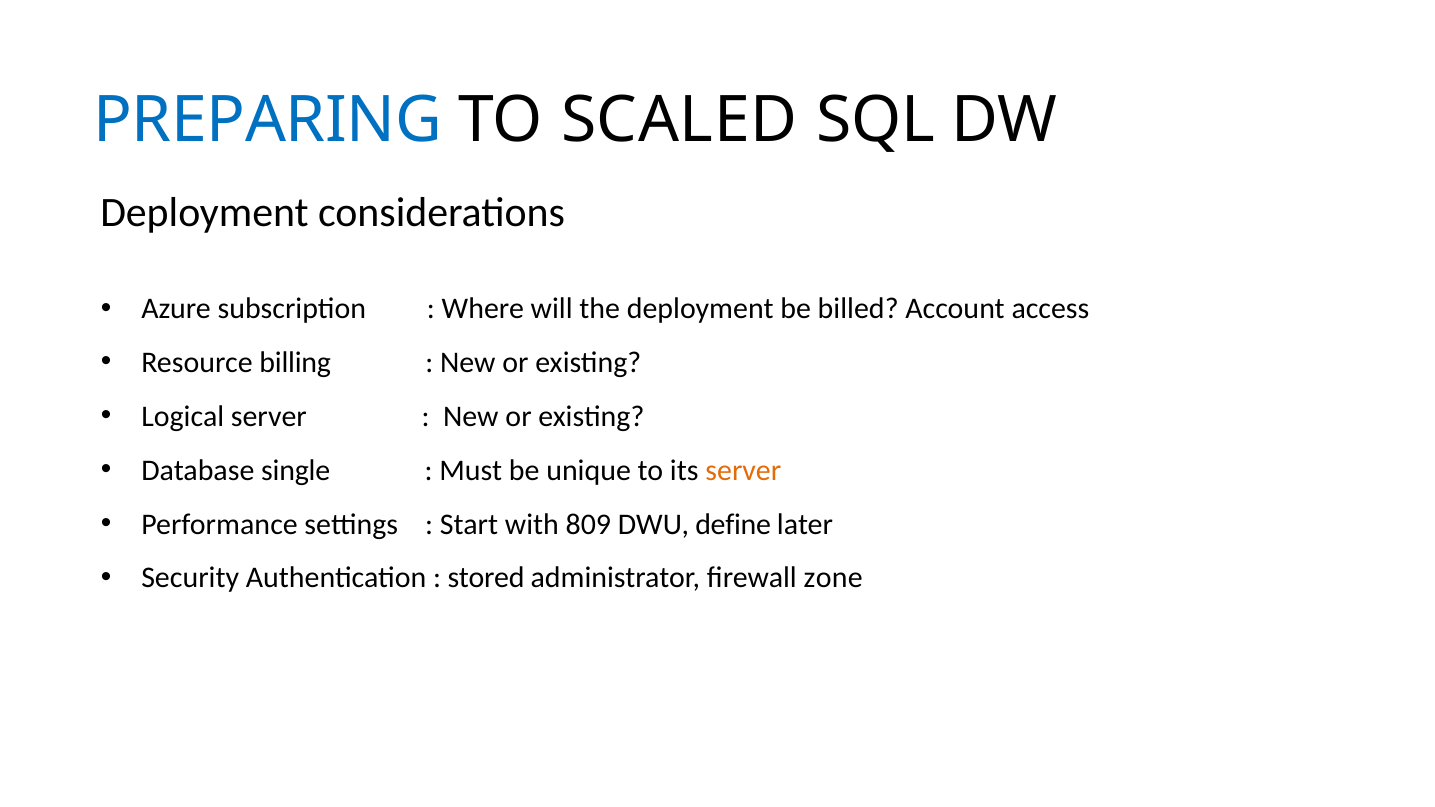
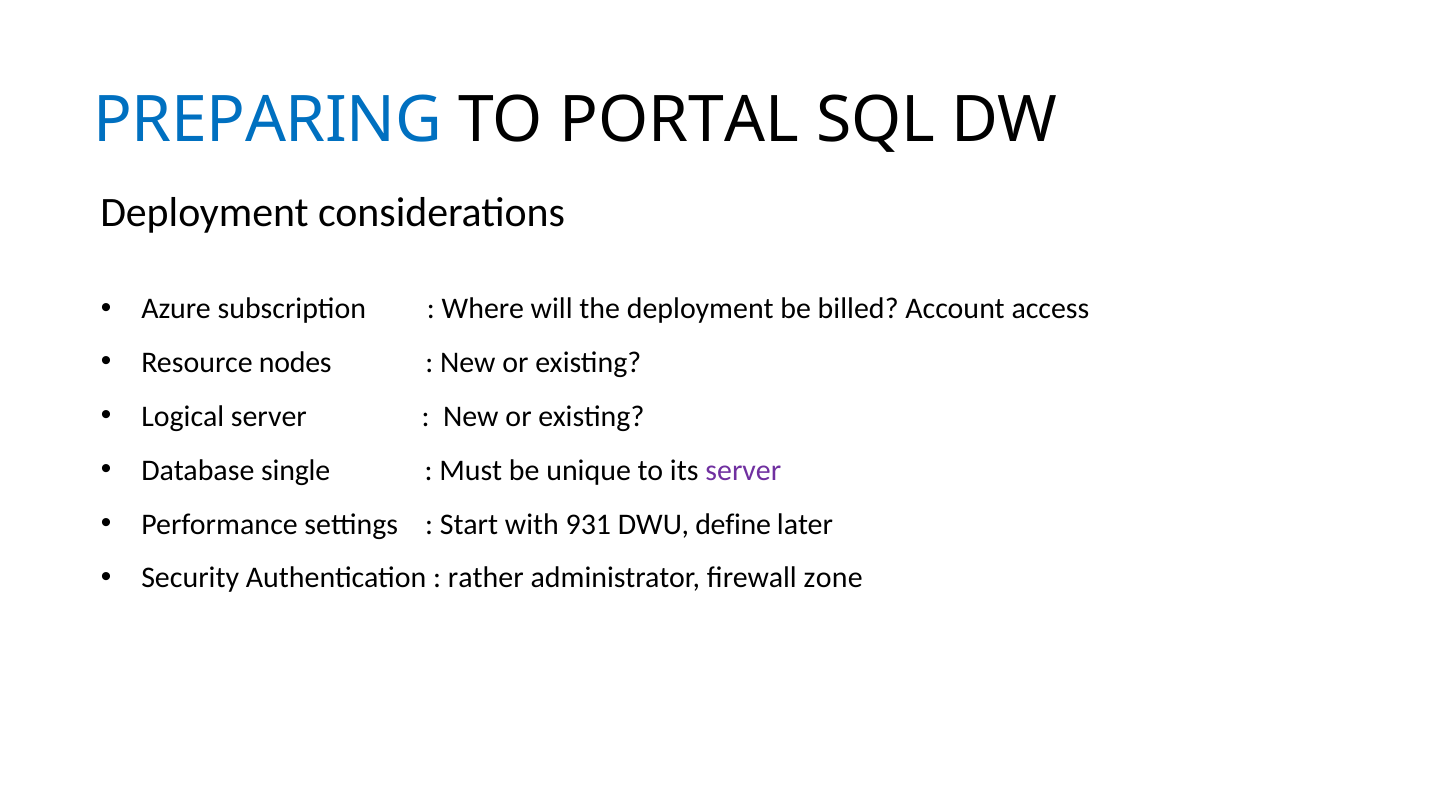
SCALED: SCALED -> PORTAL (680, 120)
billing: billing -> nodes (295, 363)
server colour: orange -> purple (743, 470)
809: 809 -> 931 (588, 524)
stored: stored -> rather (486, 578)
